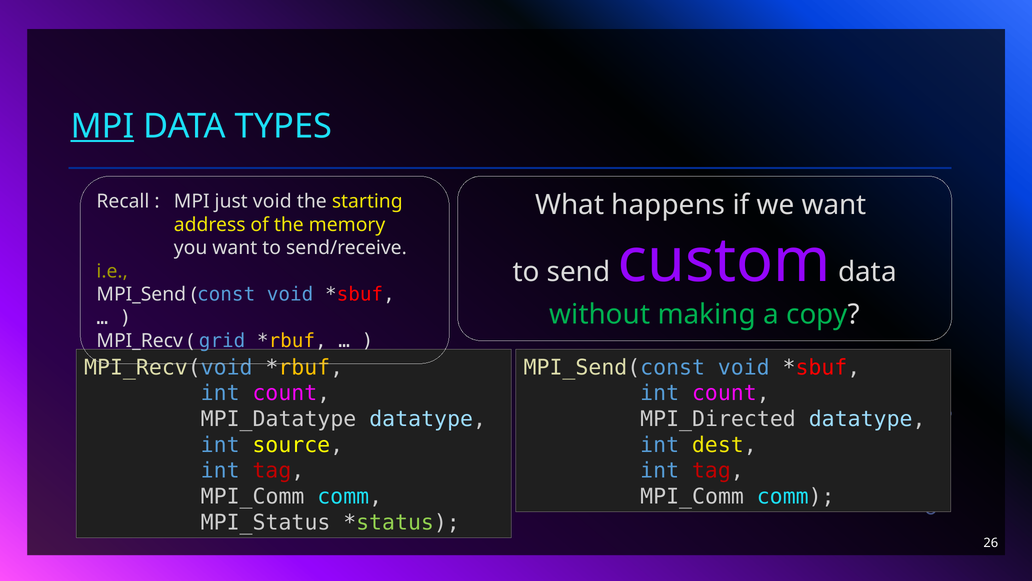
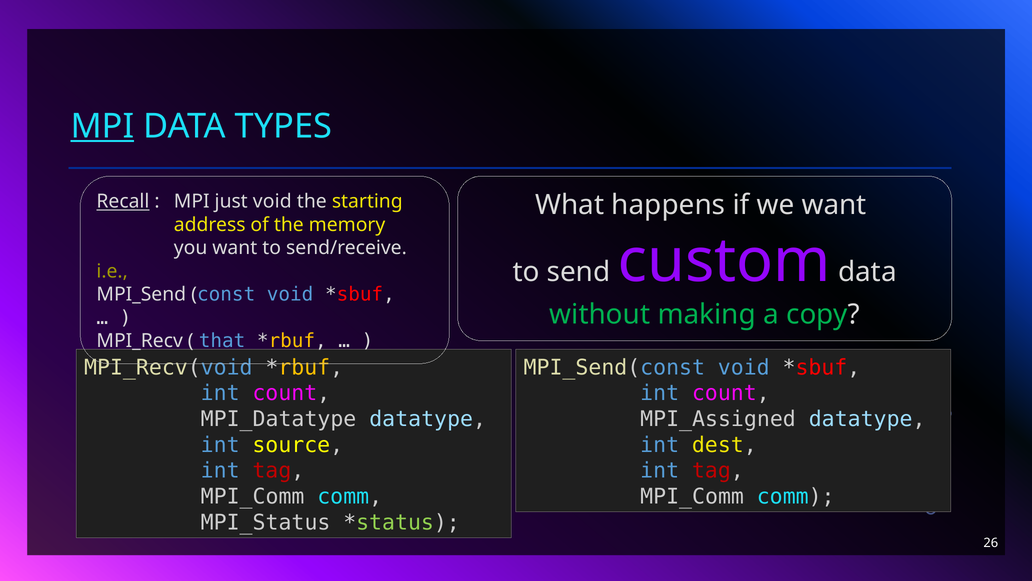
Recall underline: none -> present (123, 201)
grid: grid -> that (222, 341)
MPI_Directed: MPI_Directed -> MPI_Assigned (718, 419)
